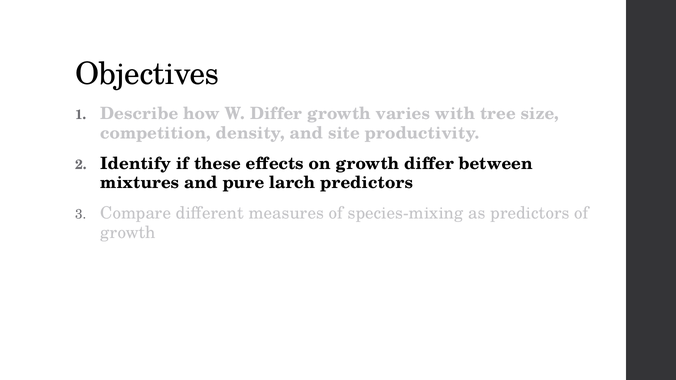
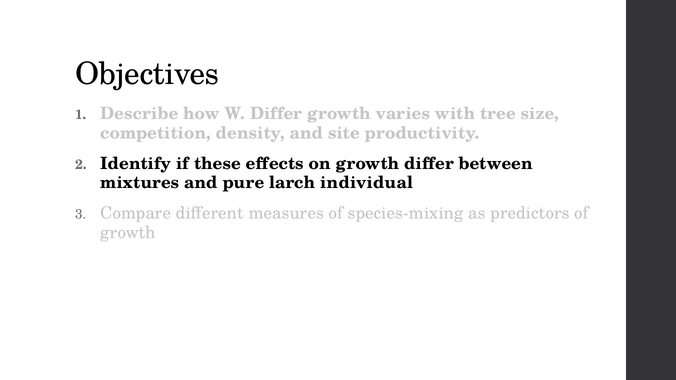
larch predictors: predictors -> individual (367, 183)
